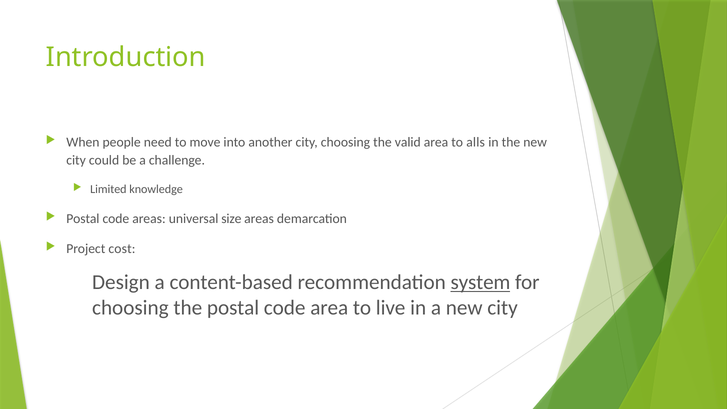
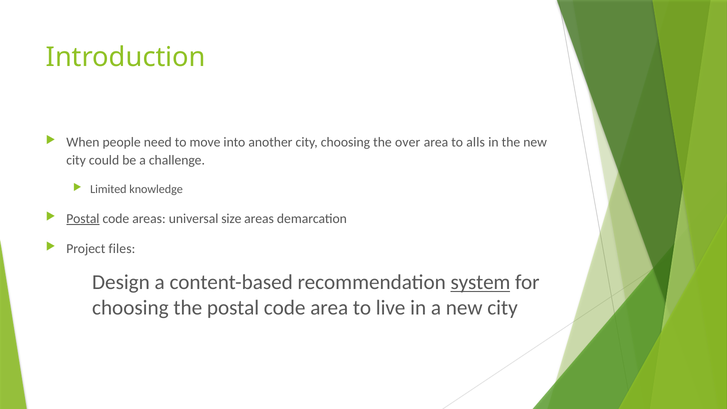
valid: valid -> over (408, 142)
Postal underline: none -> present (83, 219)
cost: cost -> files (122, 249)
